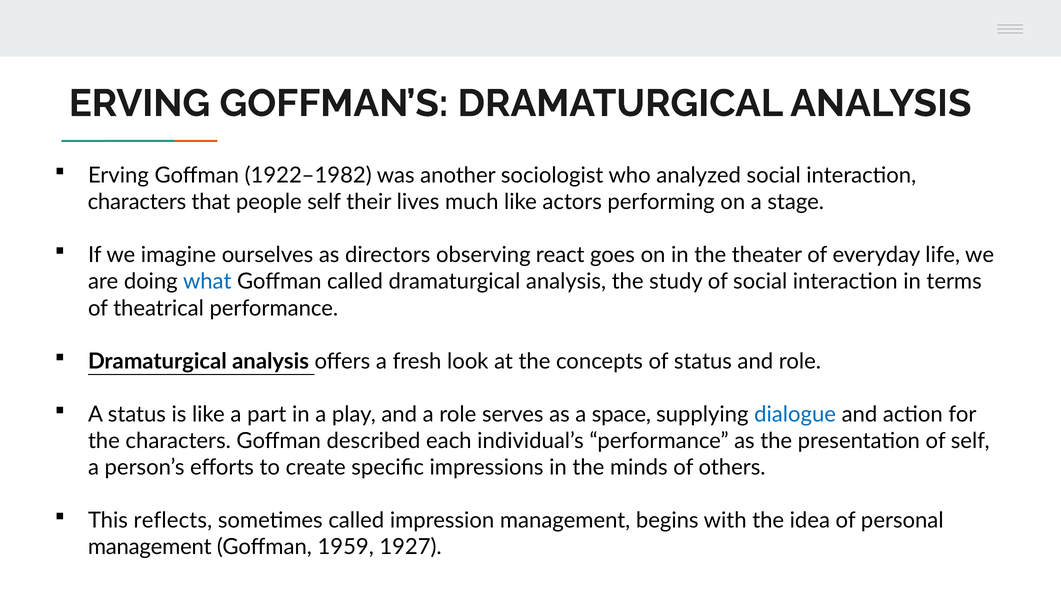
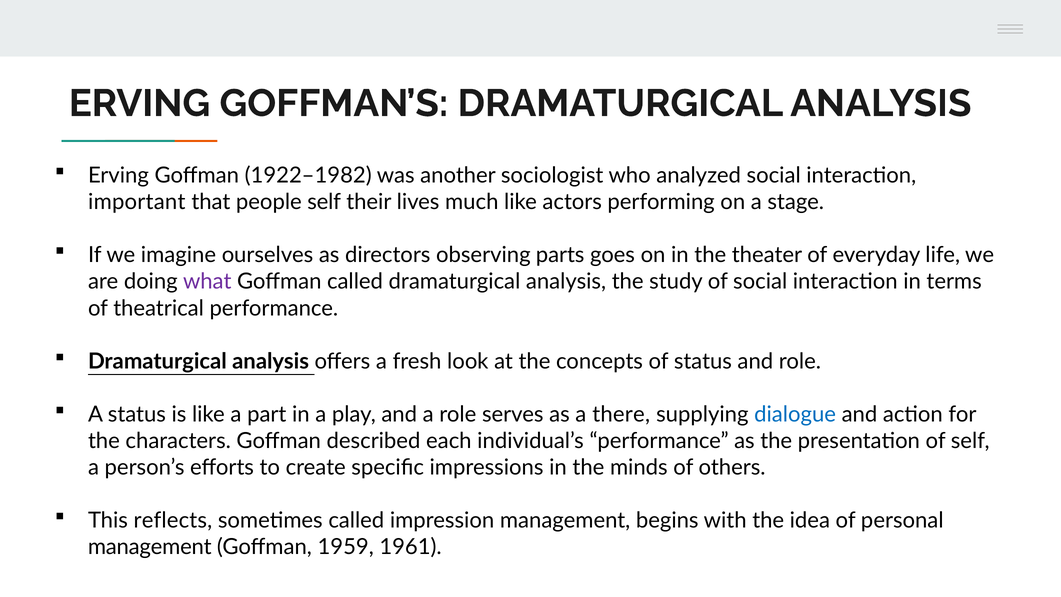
characters: characters -> important (137, 202)
react: react -> parts (560, 255)
what colour: blue -> purple (207, 282)
space: space -> there (621, 414)
1927: 1927 -> 1961 (411, 547)
